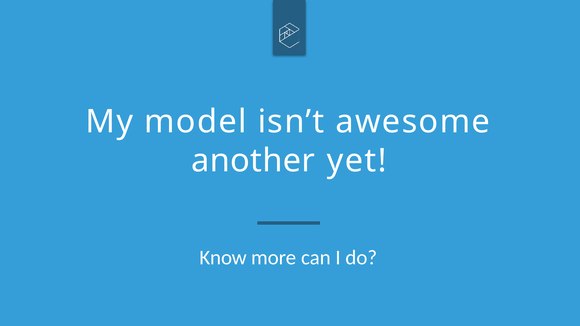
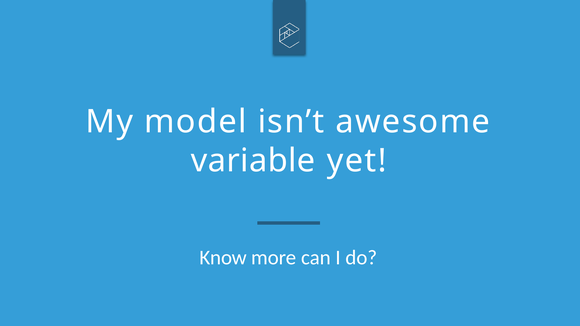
another: another -> variable (253, 161)
